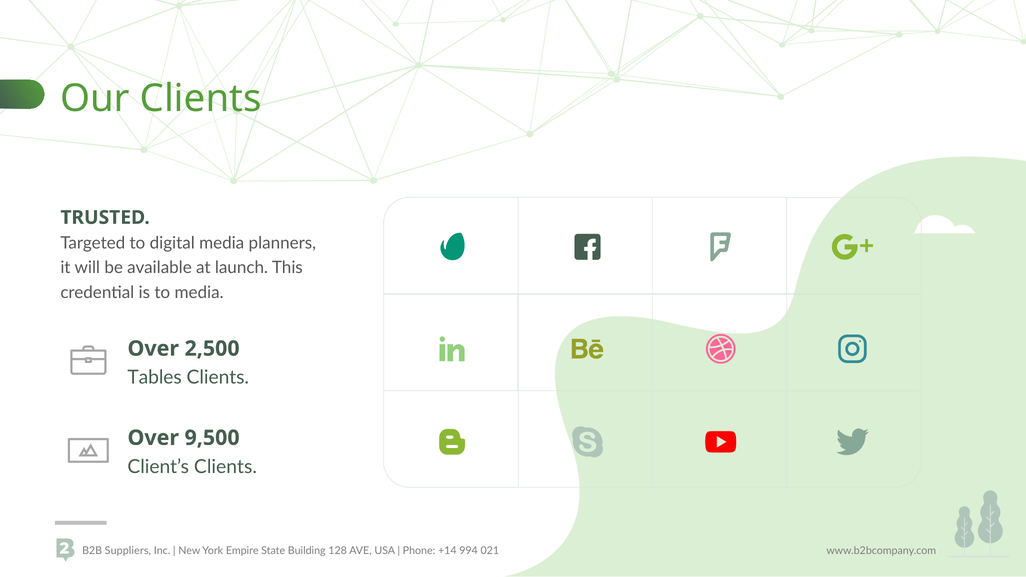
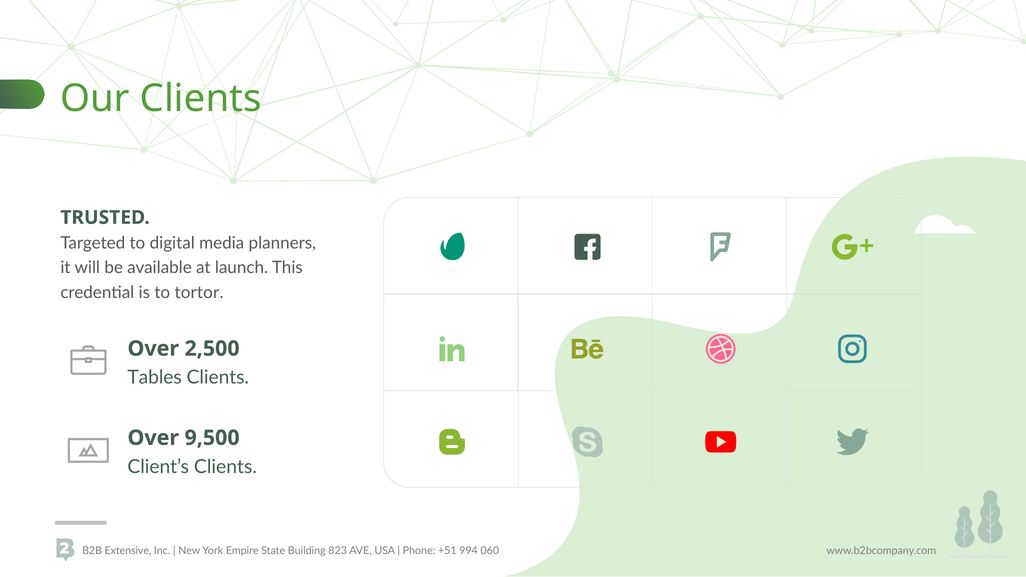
to media: media -> tortor (199, 292)
Suppliers: Suppliers -> Extensive (128, 551)
128: 128 -> 823 (338, 551)
+14: +14 -> +51 (447, 551)
021: 021 -> 060 (490, 551)
